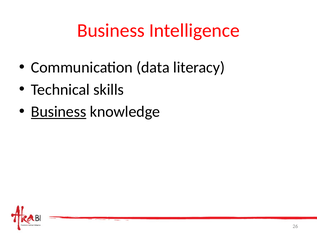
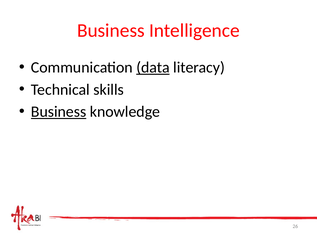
data underline: none -> present (153, 68)
